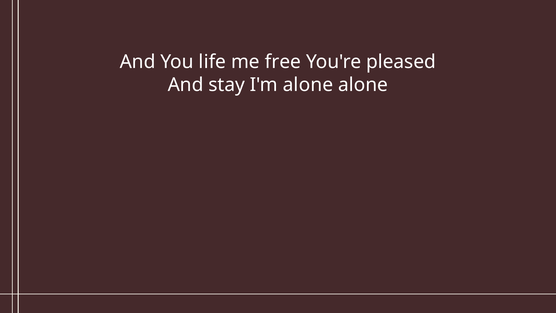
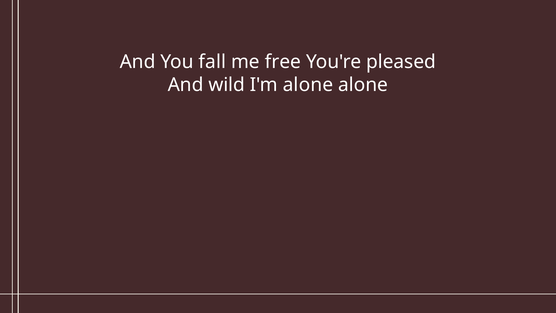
life: life -> fall (212, 62)
stay: stay -> wild (227, 85)
